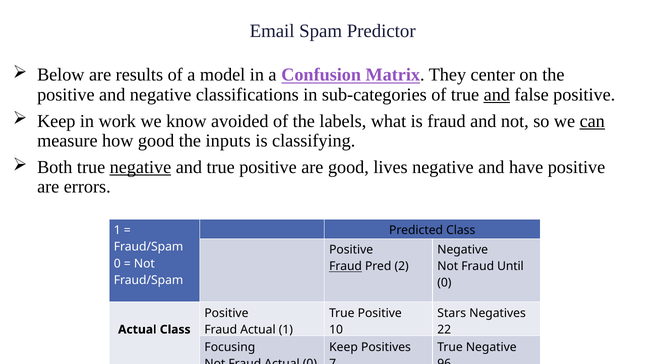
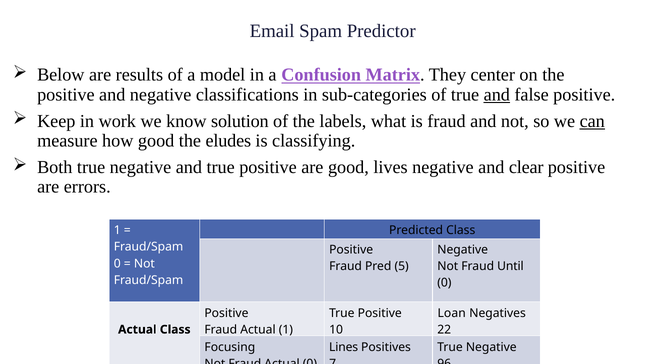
avoided: avoided -> solution (240, 121)
inputs: inputs -> eludes (228, 141)
negative underline: present -> none (140, 167)
have: have -> clear (526, 167)
Fraud underline: present -> none (346, 266)
2: 2 -> 5 (402, 266)
Stars: Stars -> Loan (452, 312)
Keep: Keep -> Lines (344, 346)
